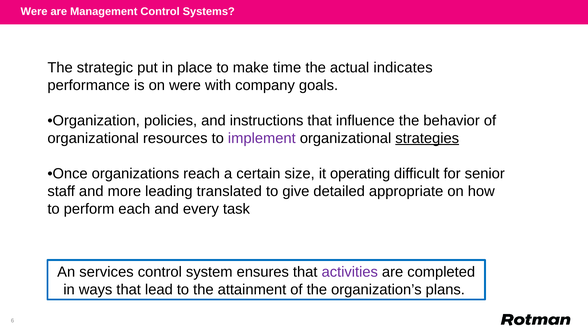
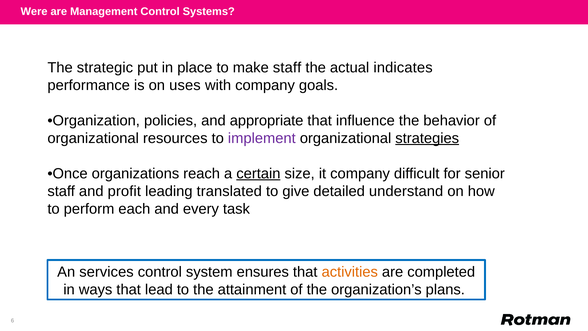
make time: time -> staff (287, 68)
on were: were -> uses (185, 85)
instructions: instructions -> appropriate (267, 121)
certain underline: none -> present (258, 173)
it operating: operating -> company (360, 173)
more: more -> profit (124, 191)
appropriate: appropriate -> understand (406, 191)
activities colour: purple -> orange (350, 272)
